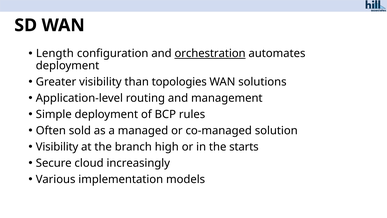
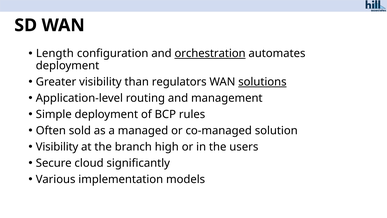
topologies: topologies -> regulators (179, 82)
solutions underline: none -> present (262, 82)
starts: starts -> users (244, 147)
increasingly: increasingly -> significantly (138, 163)
